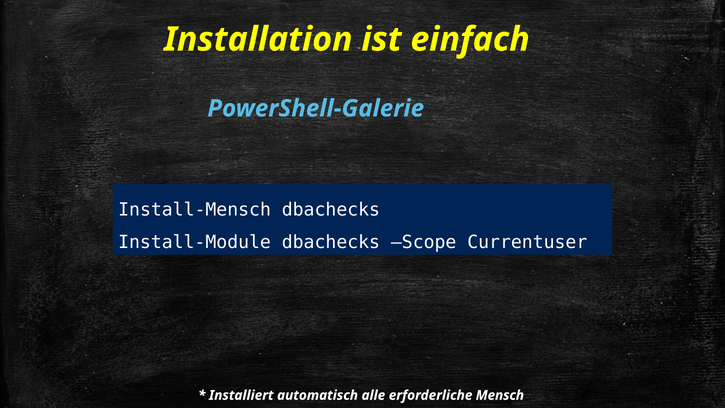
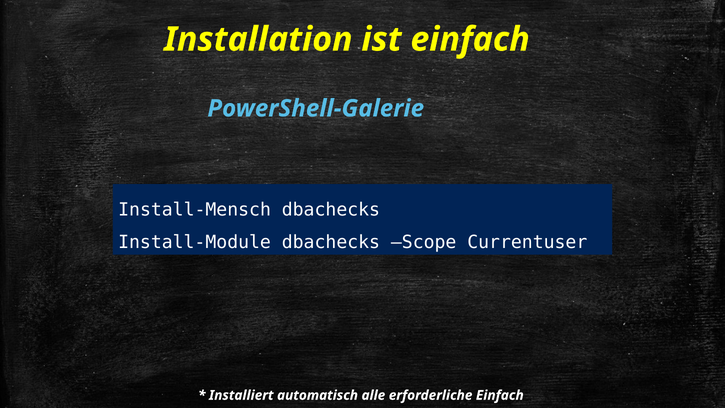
erforderliche Mensch: Mensch -> Einfach (500, 395)
